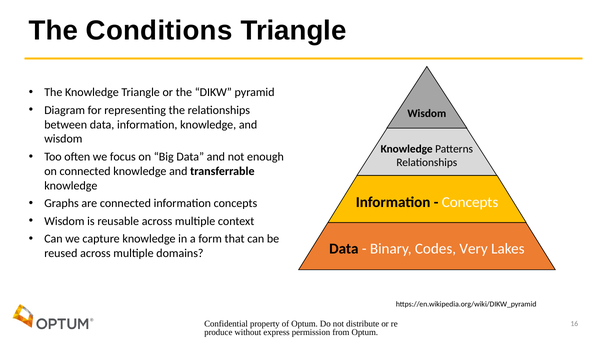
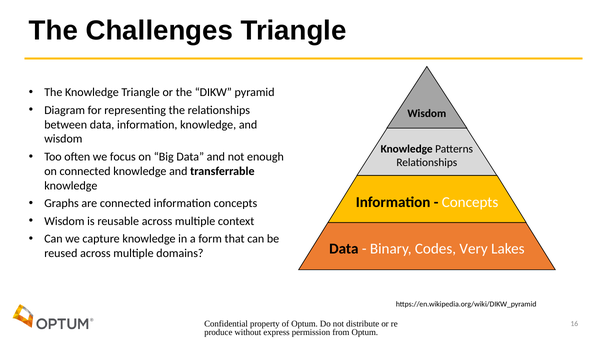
Conditions: Conditions -> Challenges (159, 31)
